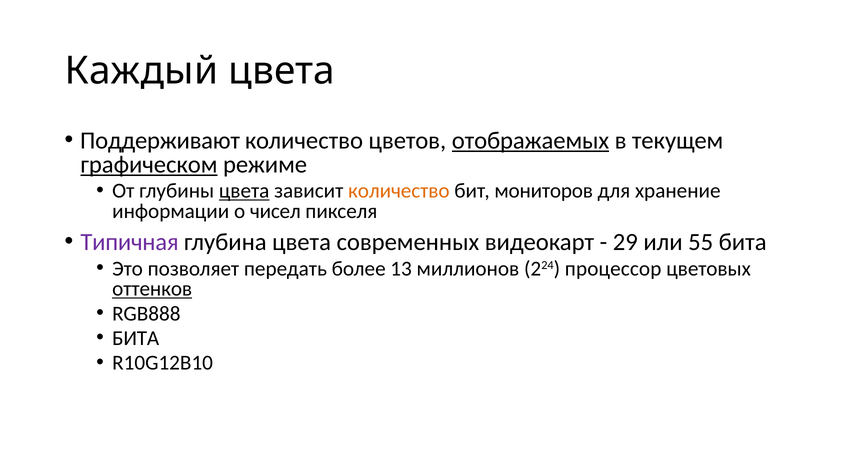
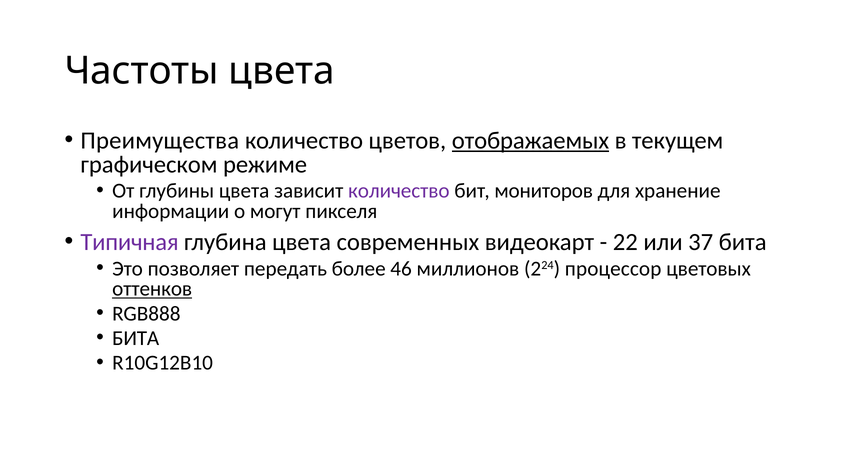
Каждый: Каждый -> Частоты (142, 71)
Поддерживают: Поддерживают -> Преимущества (160, 141)
графическом underline: present -> none (149, 165)
цвета underline: present -> none (244, 191)
количество colour: orange -> purple (399, 191)
чисел: чисел -> могут (275, 211)
29: 29 -> 22 (625, 242)
55: 55 -> 37 (701, 242)
13: 13 -> 46 (401, 269)
